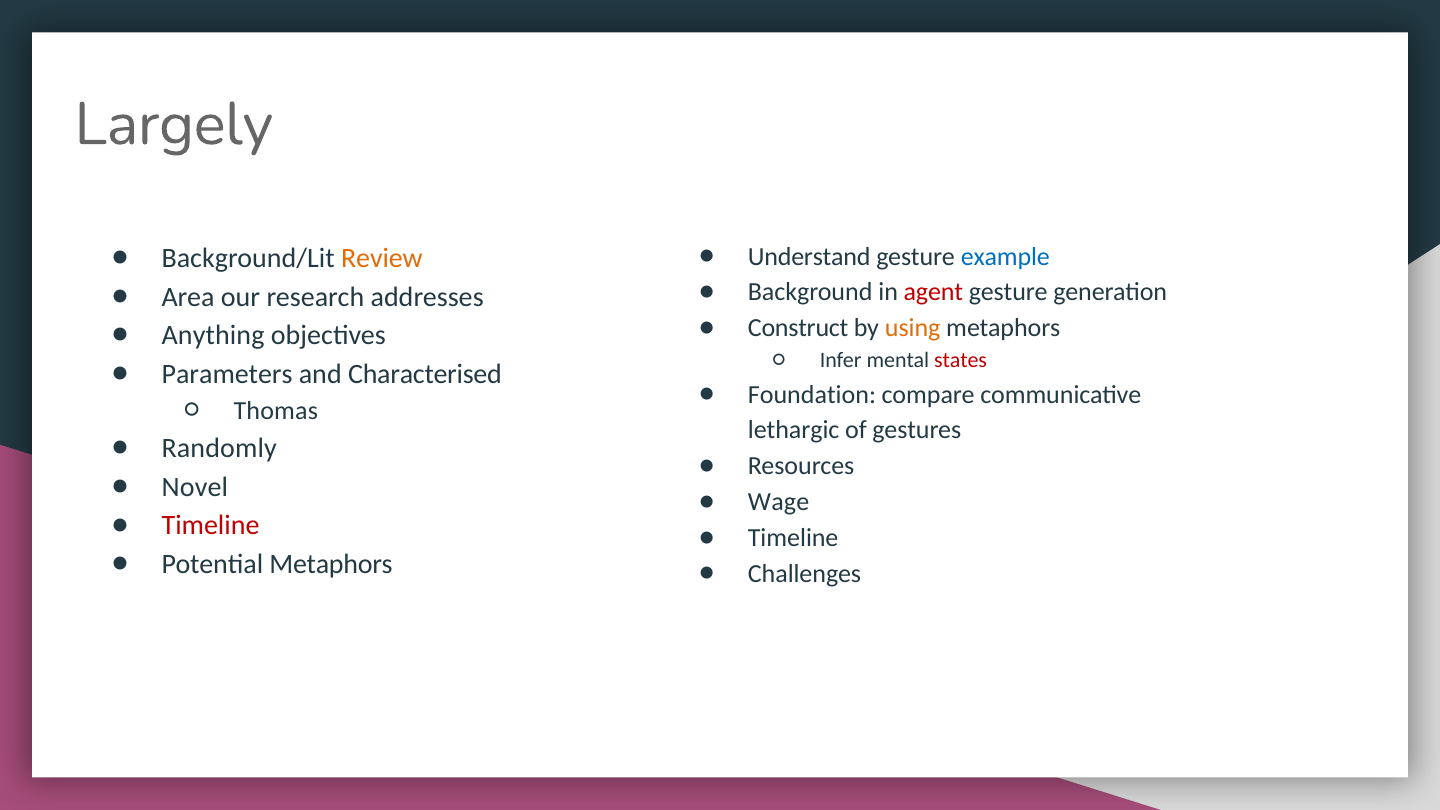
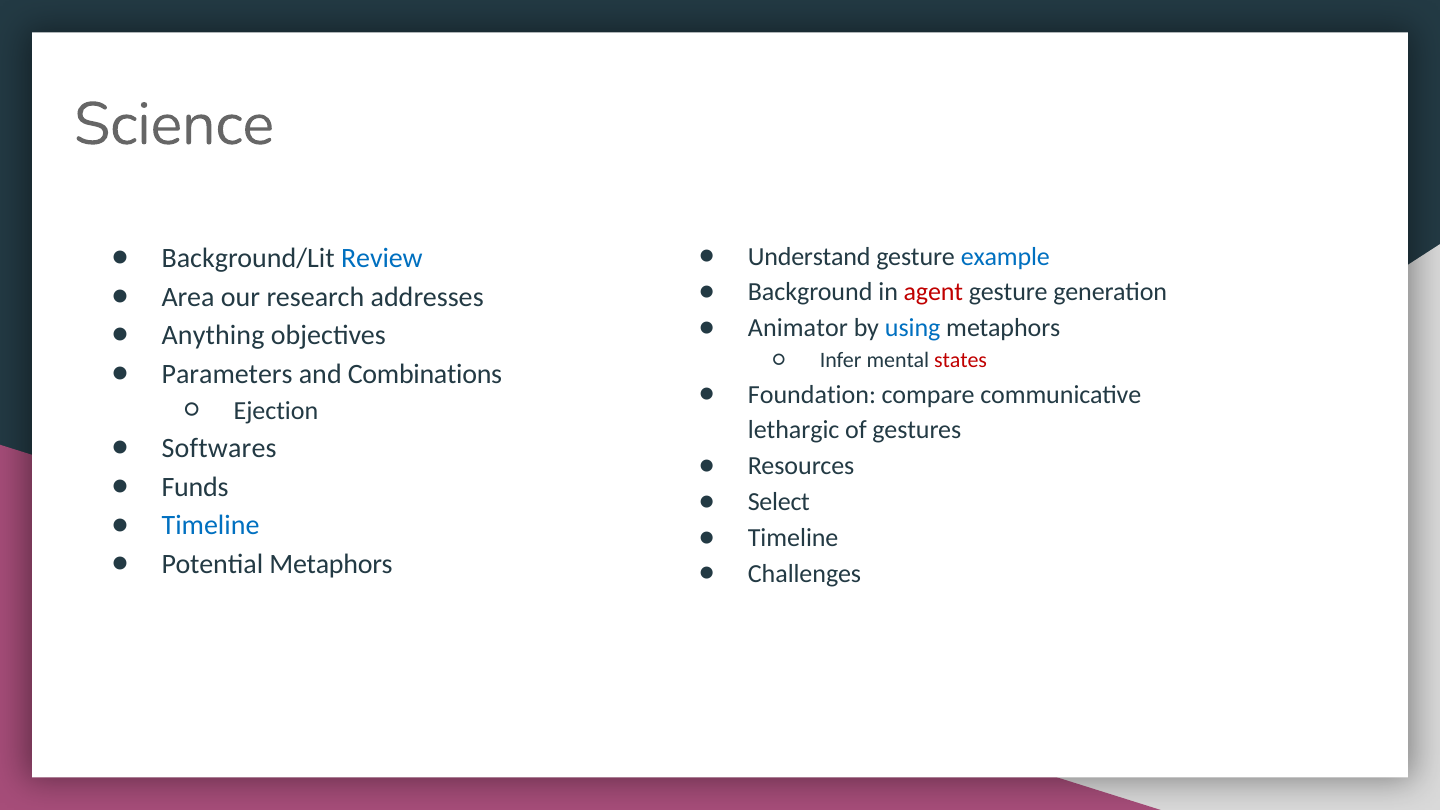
Largely: Largely -> Science (174, 124)
Review colour: orange -> blue (382, 258)
Construct: Construct -> Animator (798, 328)
using colour: orange -> blue (913, 328)
Characterised: Characterised -> Combinations (425, 374)
Thomas: Thomas -> Ejection (276, 411)
Randomly: Randomly -> Softwares (219, 448)
Novel: Novel -> Funds (195, 487)
Wage: Wage -> Select (779, 502)
Timeline colour: red -> blue (211, 526)
